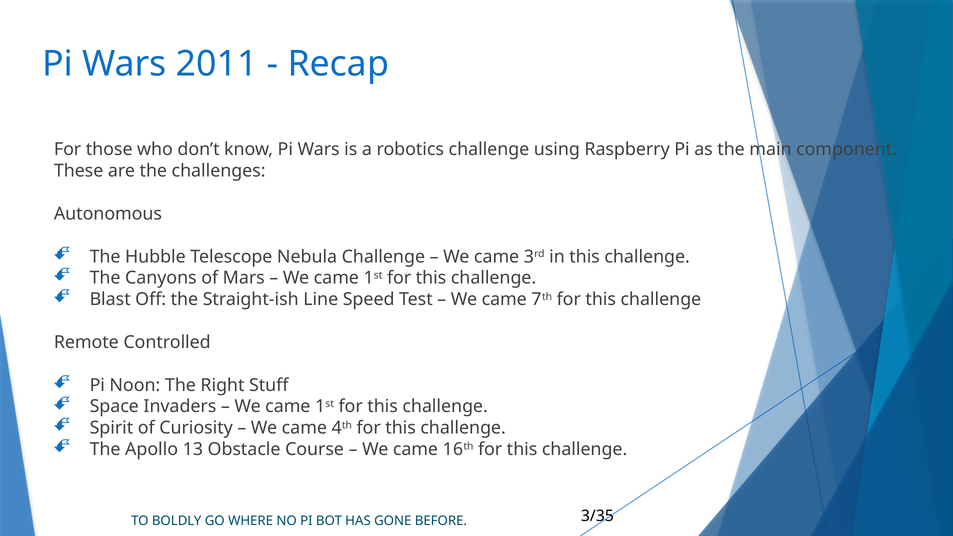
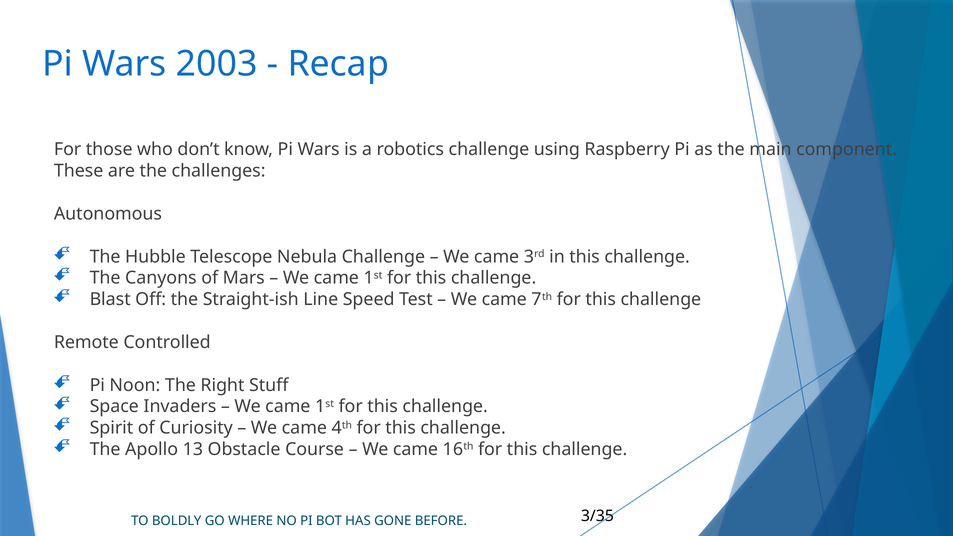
2011: 2011 -> 2003 (217, 64)
